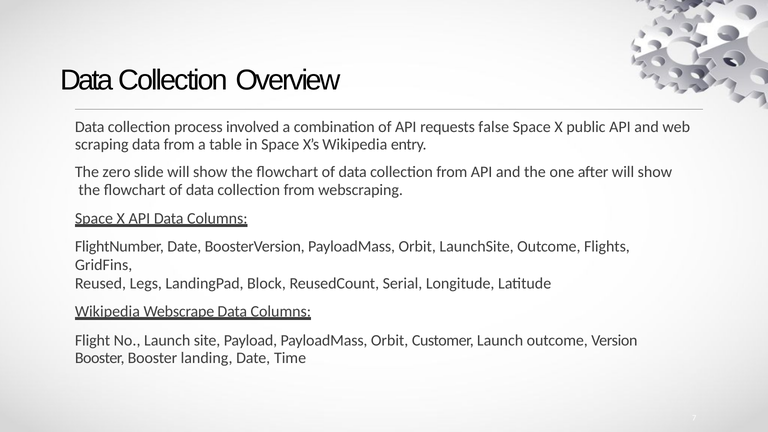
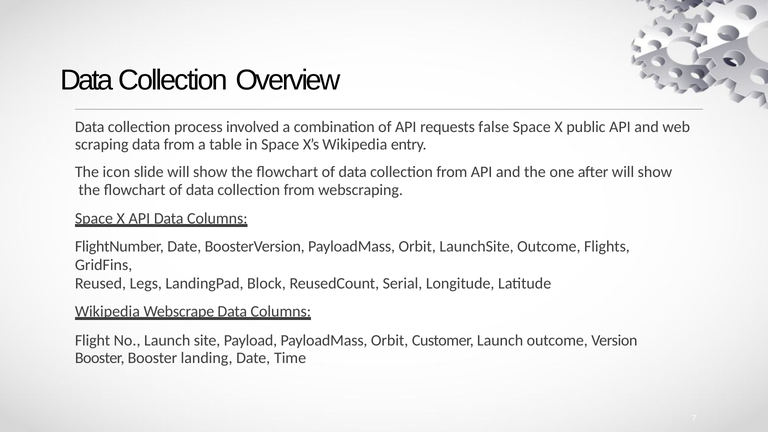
zero: zero -> icon (116, 172)
